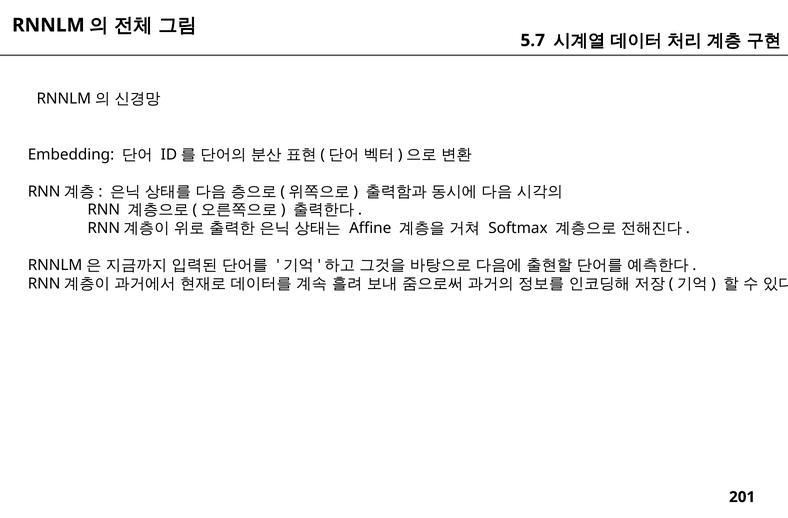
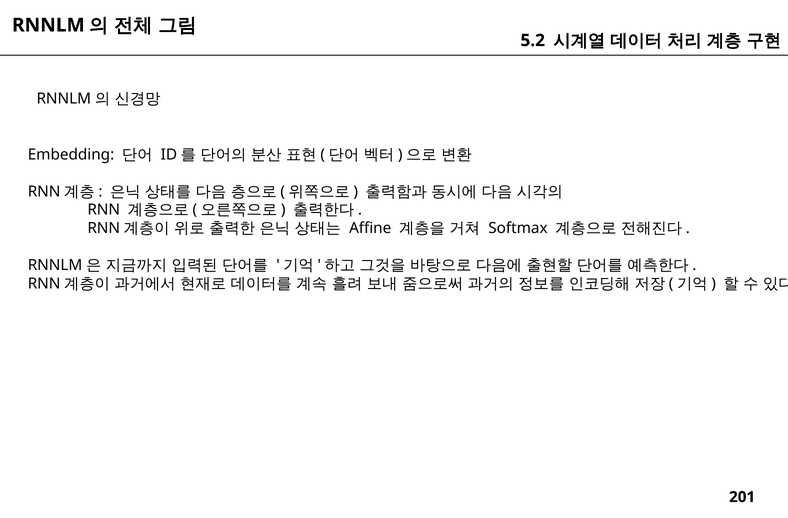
5.7: 5.7 -> 5.2 (533, 40)
